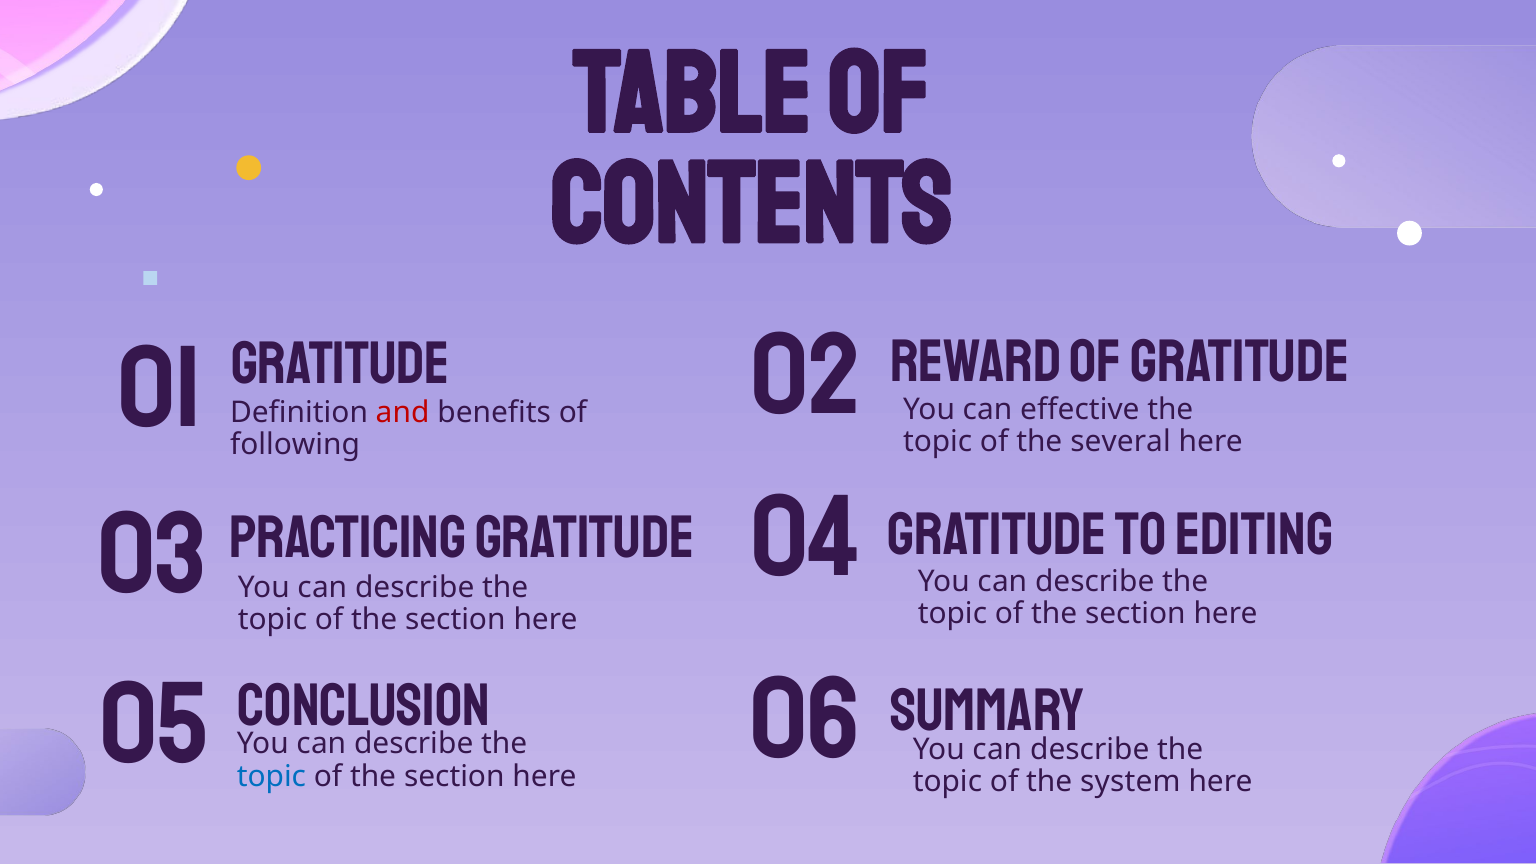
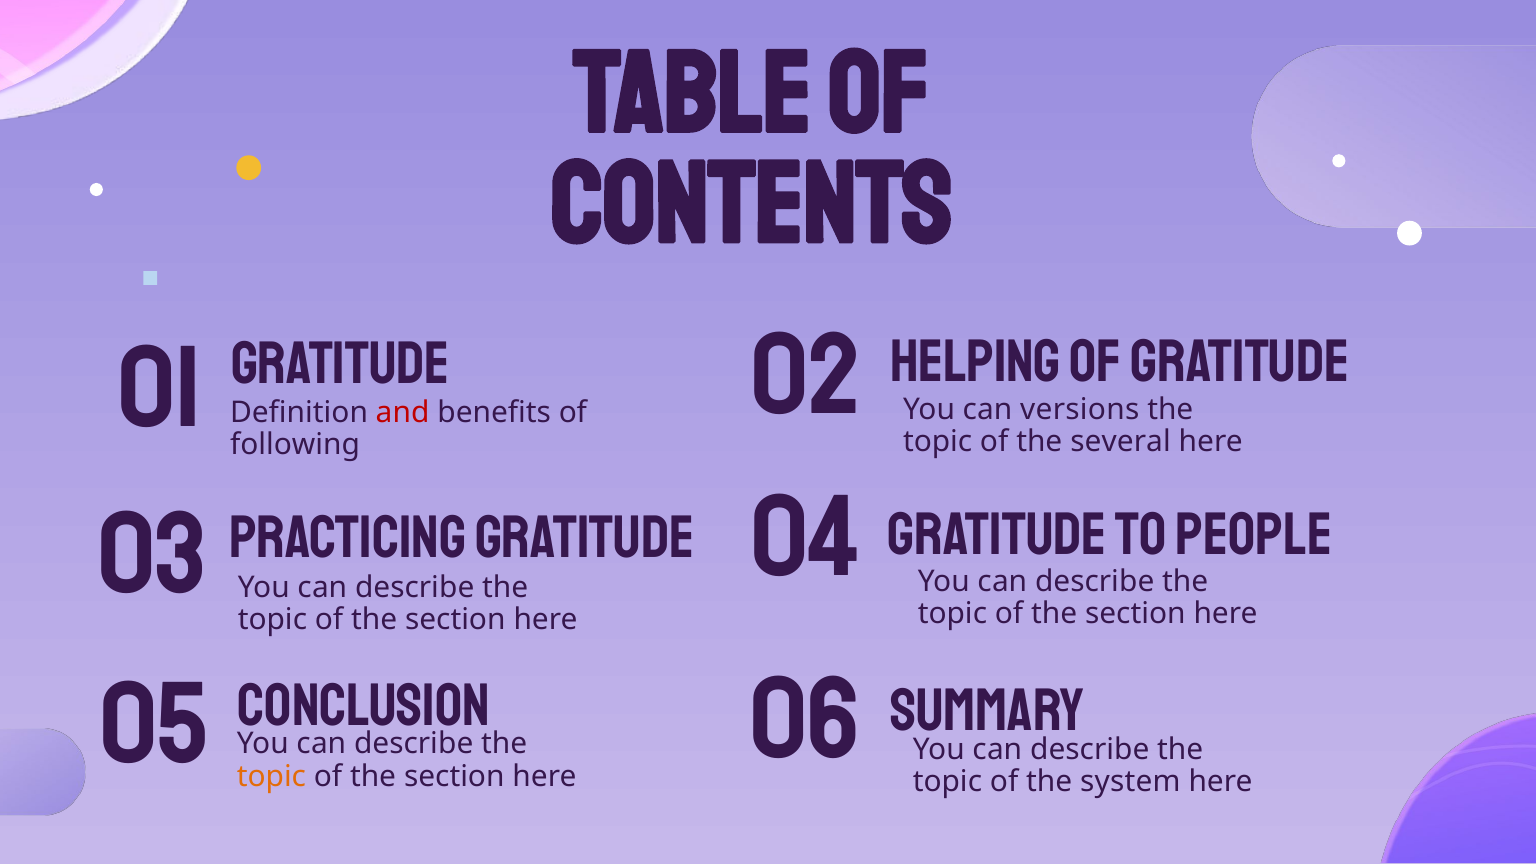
Reward: Reward -> Helping (976, 362)
effective: effective -> versions (1080, 410)
editing: editing -> people (1254, 535)
topic colour: blue -> orange (271, 776)
